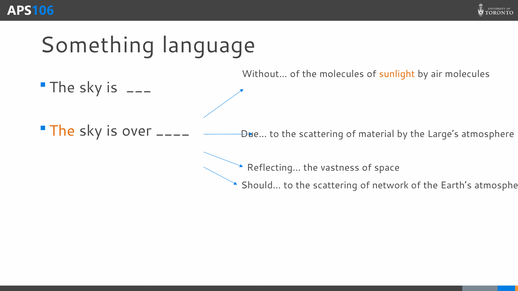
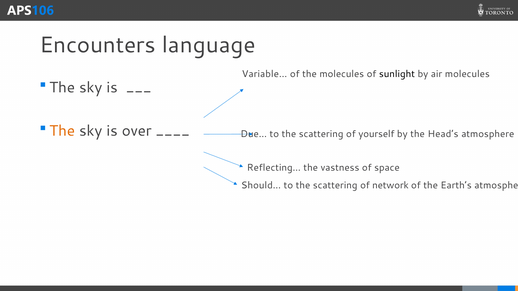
Something: Something -> Encounters (98, 45)
Without…: Without… -> Variable… (264, 74)
sunlight colour: orange -> black (397, 74)
material: material -> yourself (376, 134)
Large’s: Large’s -> Head’s (443, 134)
